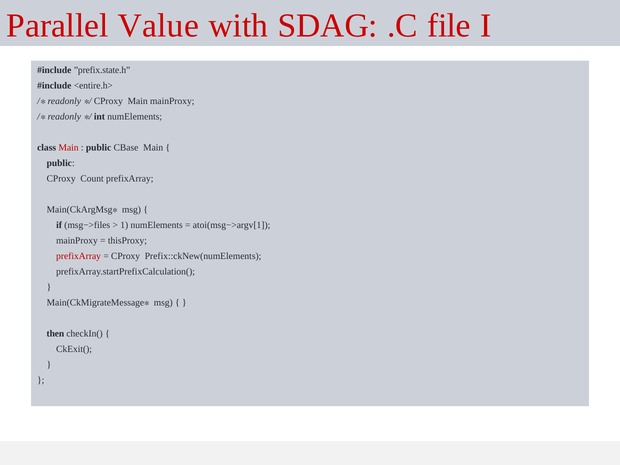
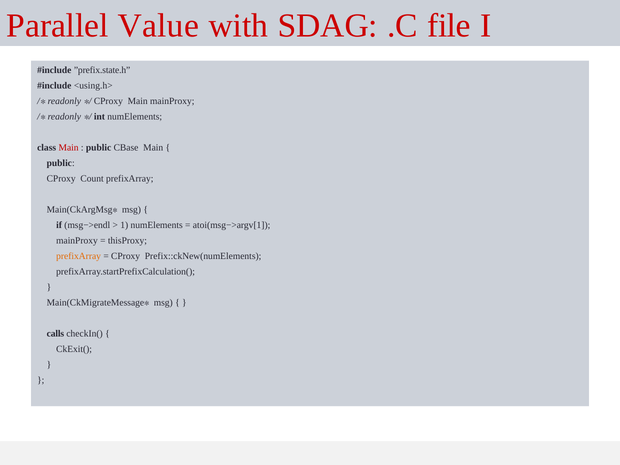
<entire.h>: <entire.h> -> <using.h> (93, 86)
msg−>files: msg−>files -> msg−>endl (87, 225)
prefixArray colour: red -> orange (79, 256)
then: then -> calls (55, 334)
